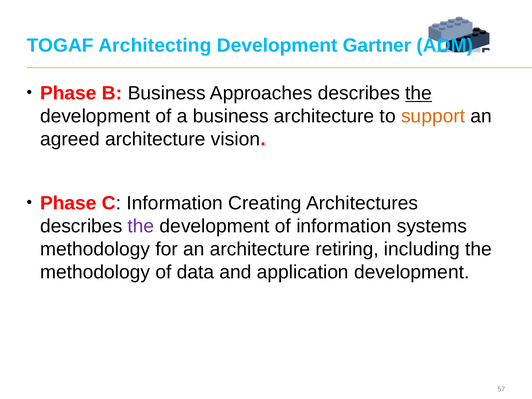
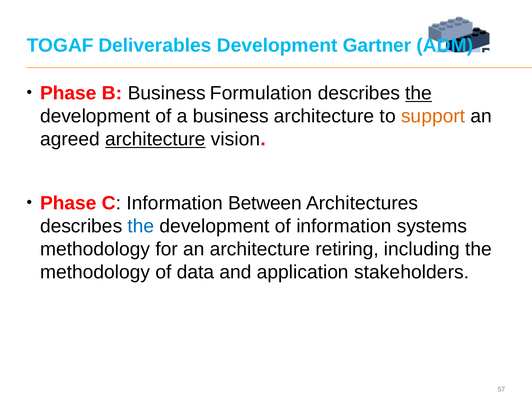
Architecting: Architecting -> Deliverables (155, 45)
Approaches: Approaches -> Formulation (261, 93)
architecture underline: none -> present (155, 139)
Creating: Creating -> Between (265, 203)
the colour: purple -> blue (141, 226)
application development: development -> stakeholders (412, 272)
